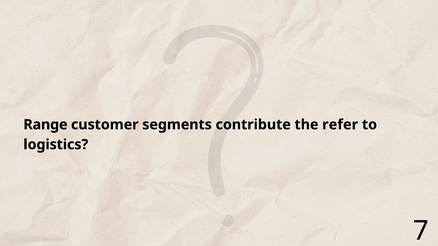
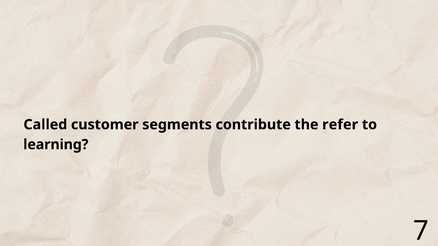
Range: Range -> Called (45, 125)
logistics: logistics -> learning (56, 145)
